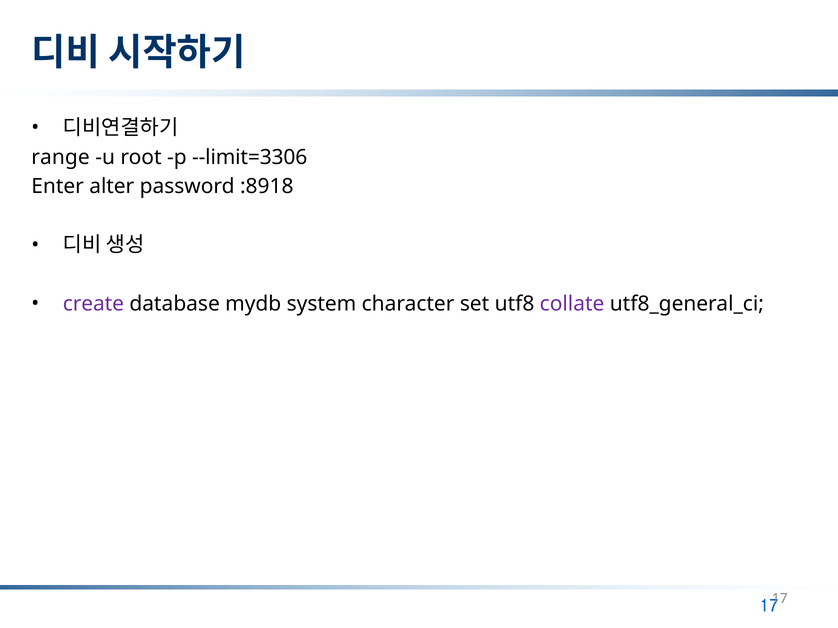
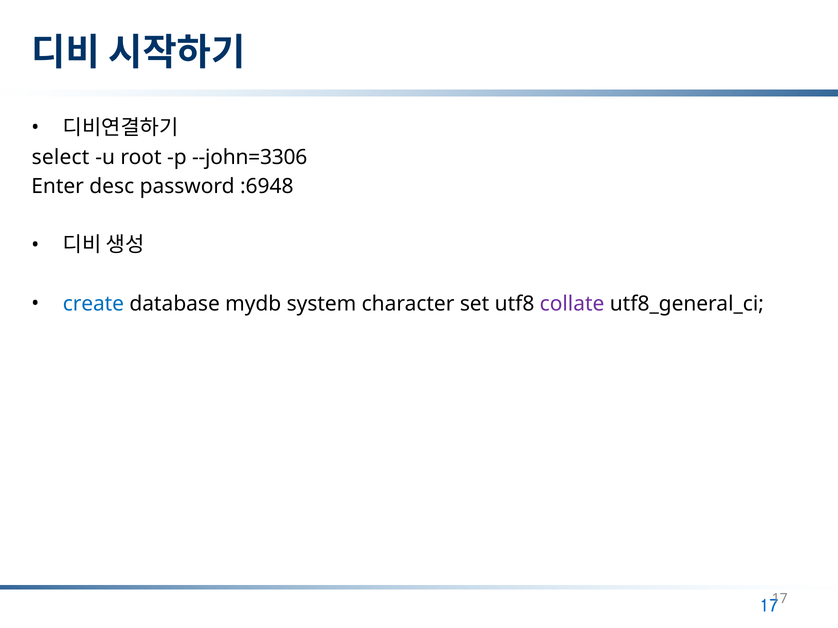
range: range -> select (61, 157)
--limit=3306: --limit=3306 -> --john=3306 (250, 157)
alter: alter -> desc (112, 187)
:8918: :8918 -> :6948 (267, 187)
create colour: purple -> blue (93, 304)
